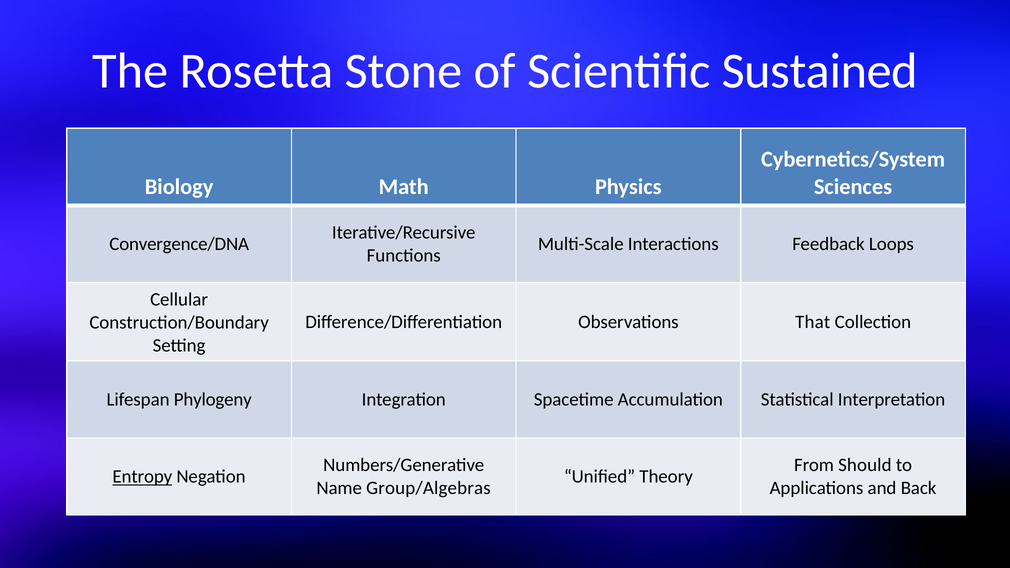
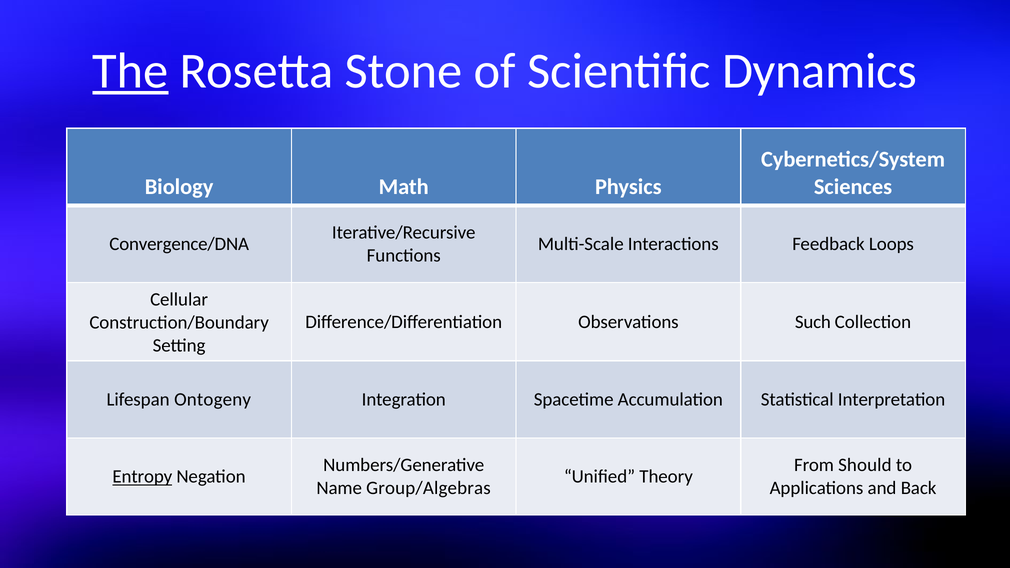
The underline: none -> present (130, 71)
Sustained: Sustained -> Dynamics (820, 71)
That: That -> Such (813, 322)
Phylogeny: Phylogeny -> Ontogeny (213, 400)
